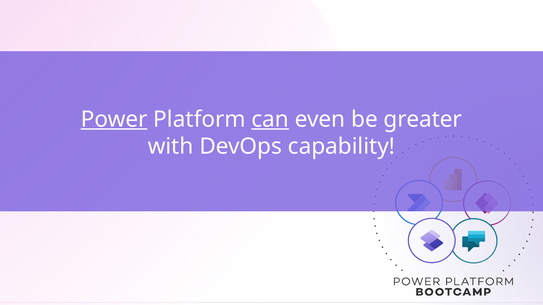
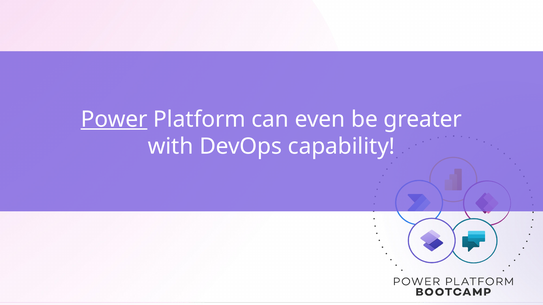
can underline: present -> none (270, 119)
